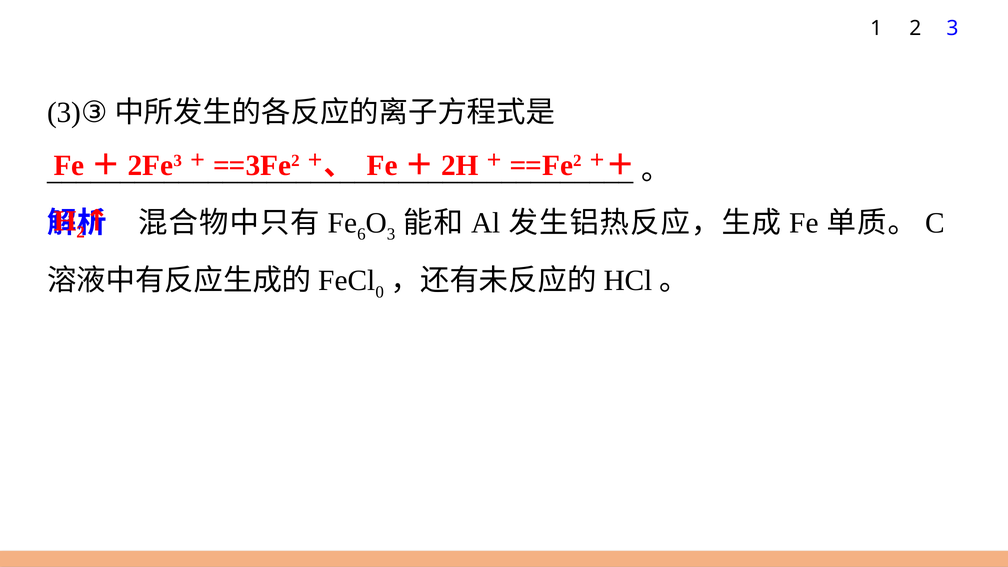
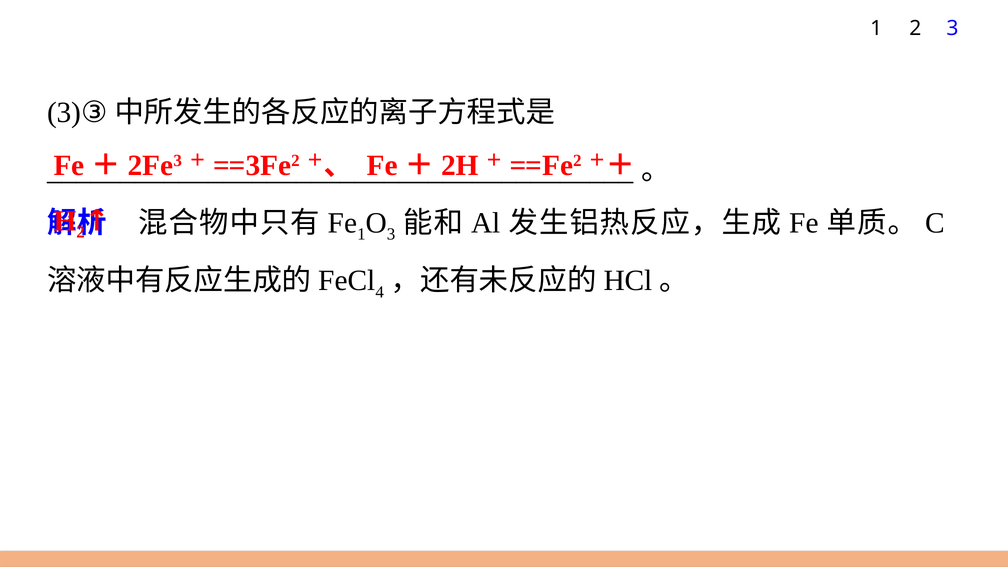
6: 6 -> 1 (361, 234)
0: 0 -> 4 (380, 292)
